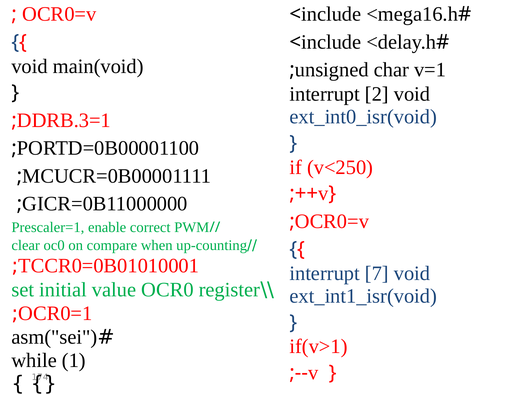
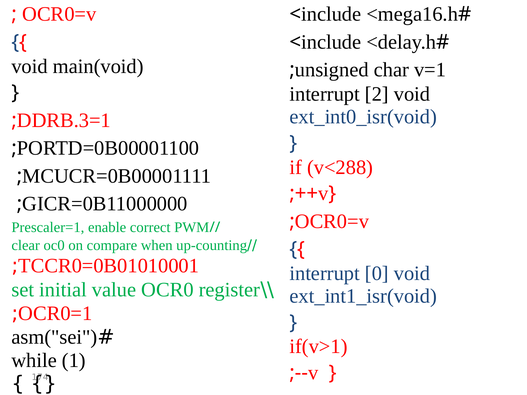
v<250: v<250 -> v<288 (340, 167)
7: 7 -> 0 (377, 274)
